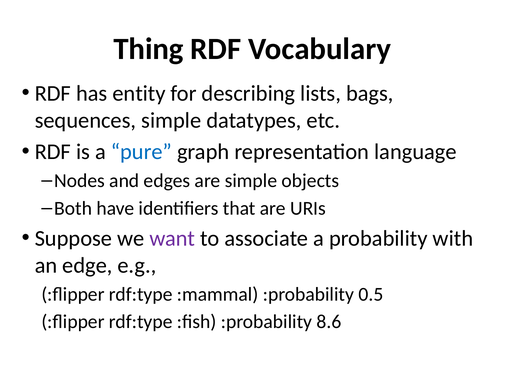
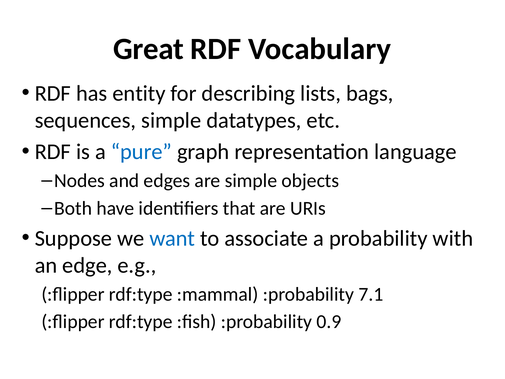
Thing: Thing -> Great (149, 49)
want colour: purple -> blue (172, 238)
0.5: 0.5 -> 7.1 (371, 294)
8.6: 8.6 -> 0.9 (329, 322)
